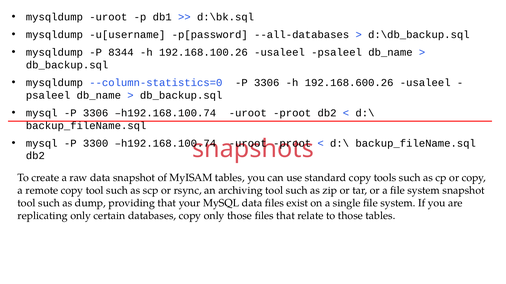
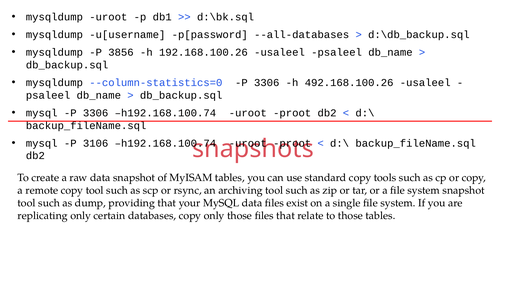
8344: 8344 -> 3856 (121, 52)
192.168.600.26: 192.168.600.26 -> 492.168.100.26 (349, 83)
3300: 3300 -> 3106 (96, 144)
